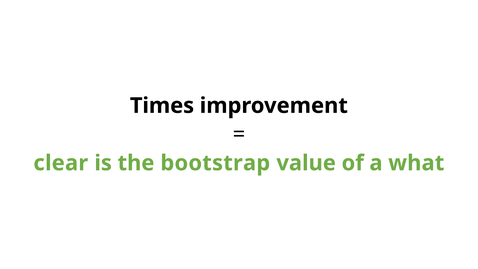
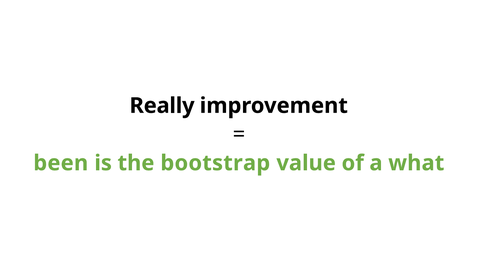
Times: Times -> Really (162, 106)
clear: clear -> been (61, 163)
